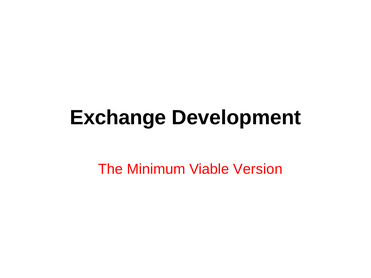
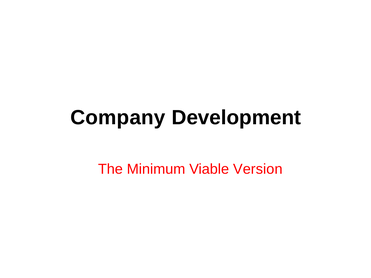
Exchange: Exchange -> Company (118, 118)
